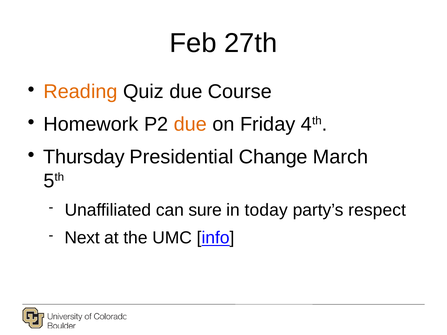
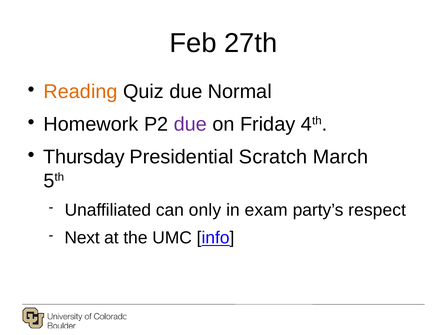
Course: Course -> Normal (240, 92)
due colour: orange -> purple (190, 124)
Change: Change -> Scratch (273, 157)
sure: sure -> only (205, 210)
today: today -> exam (266, 210)
